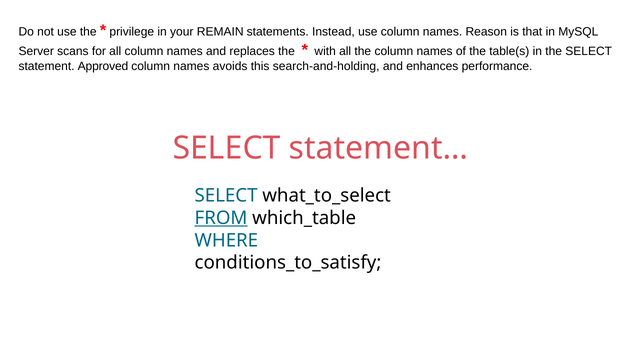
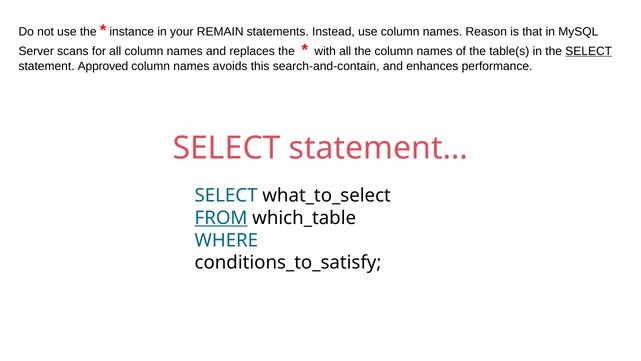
privilege: privilege -> instance (132, 32)
SELECT underline: none -> present (589, 51)
search-and-holding: search-and-holding -> search-and-contain (326, 66)
